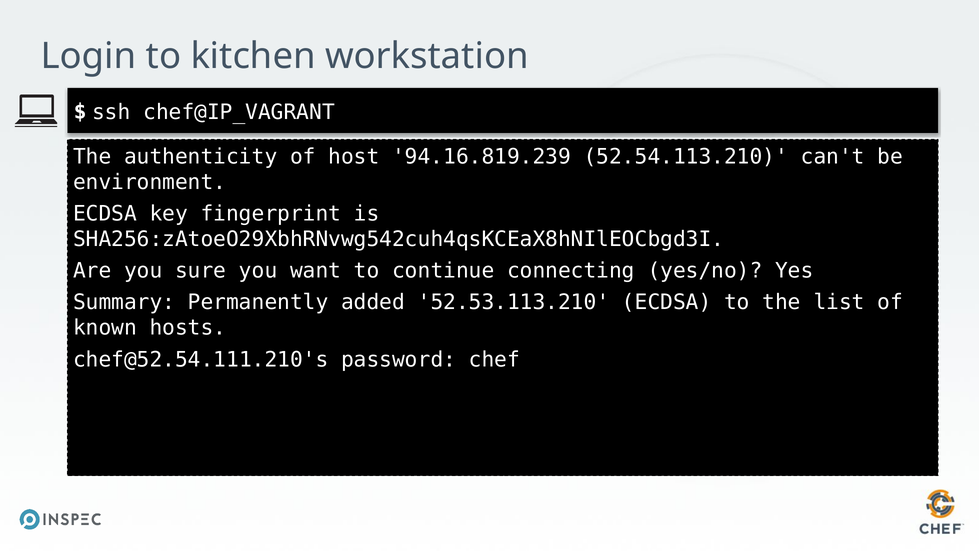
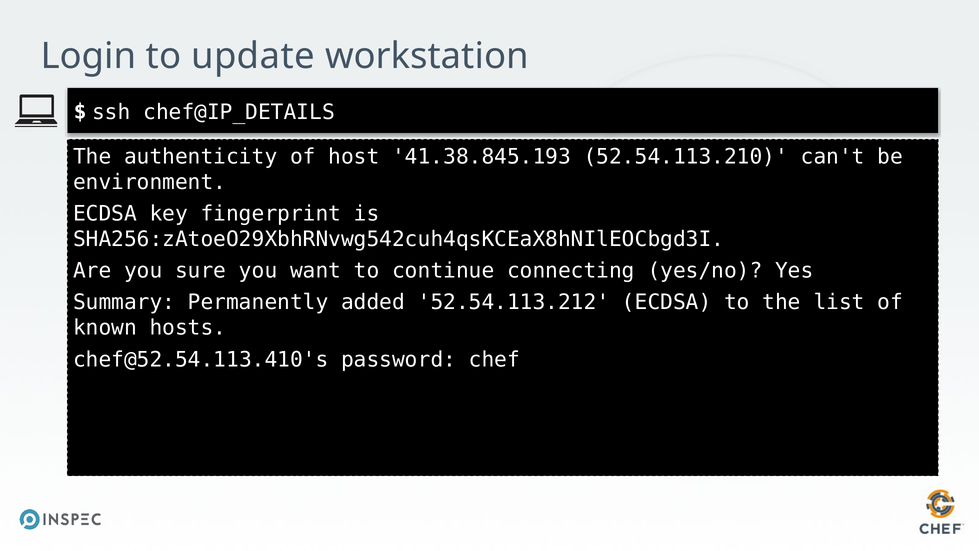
kitchen: kitchen -> update (253, 56)
chef@IP_VAGRANT: chef@IP_VAGRANT -> chef@IP_DETAILS (239, 112)
94.16.819.239: 94.16.819.239 -> 41.38.845.193 (482, 156)
52.53.113.210: 52.53.113.210 -> 52.54.113.212 (514, 302)
chef@52.54.111.210's: chef@52.54.111.210's -> chef@52.54.113.410's (201, 359)
